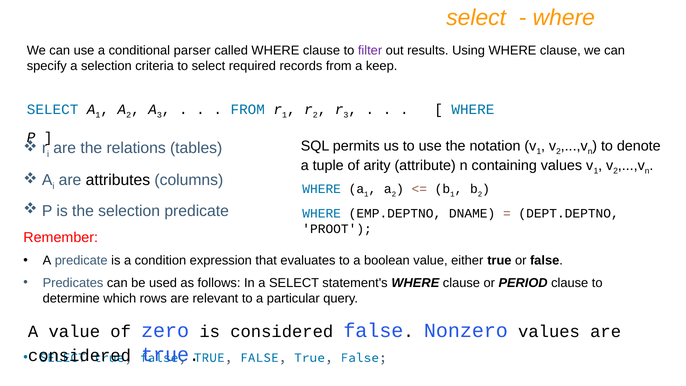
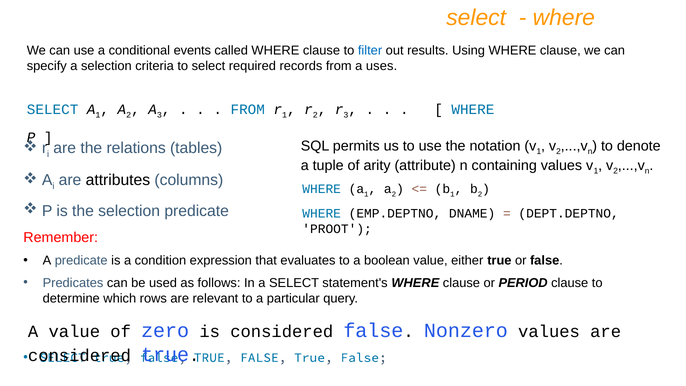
parser: parser -> events (192, 51)
filter colour: purple -> blue (370, 51)
keep: keep -> uses (382, 66)
